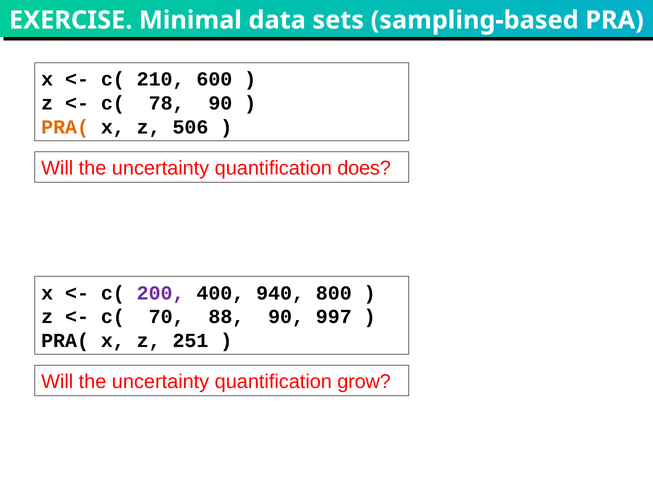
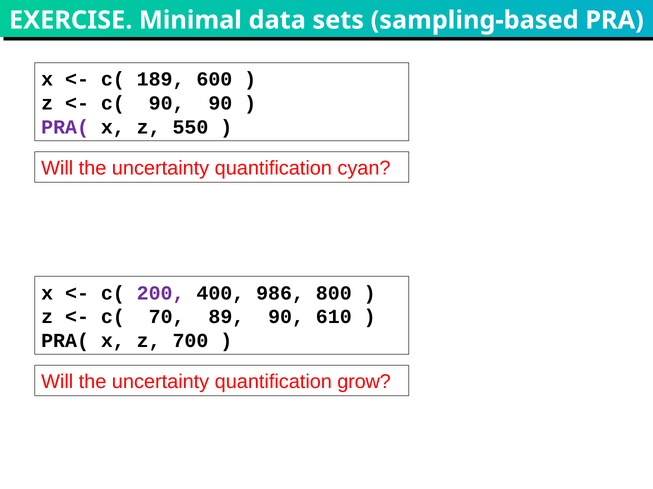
210: 210 -> 189 (161, 80)
c( 78: 78 -> 90 (167, 103)
PRA( colour: orange -> purple (65, 127)
506: 506 -> 550 (190, 127)
does: does -> cyan (364, 169)
940: 940 -> 986 (280, 293)
88: 88 -> 89 (226, 317)
997: 997 -> 610 (334, 317)
251: 251 -> 700 (190, 341)
